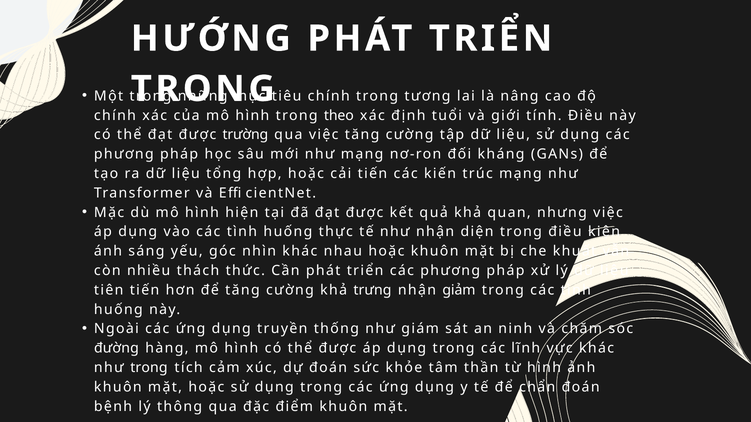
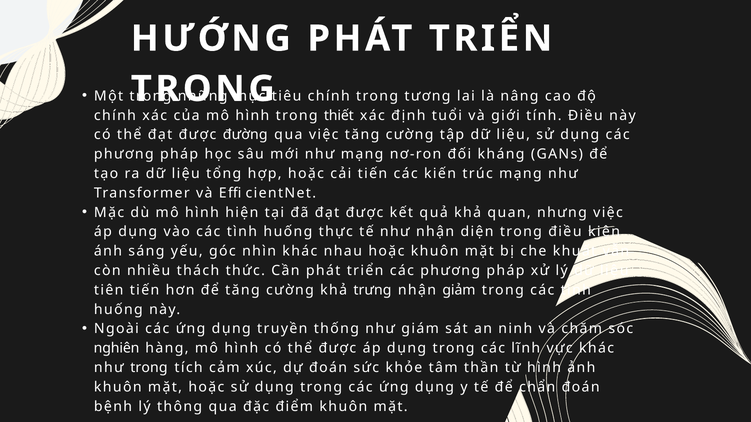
theo: theo -> thiết (339, 116)
trường: trường -> đường (245, 135)
đường: đường -> nghiên (117, 349)
